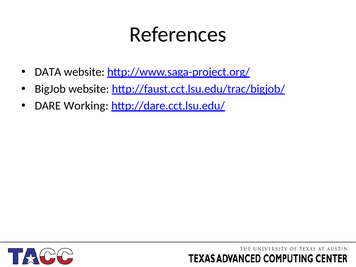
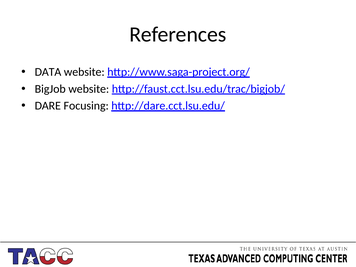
Working: Working -> Focusing (86, 106)
